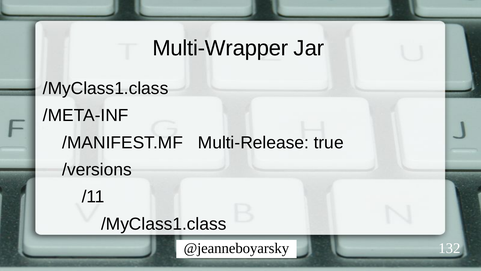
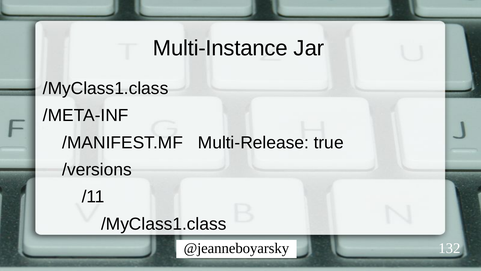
Multi-Wrapper: Multi-Wrapper -> Multi-Instance (220, 48)
